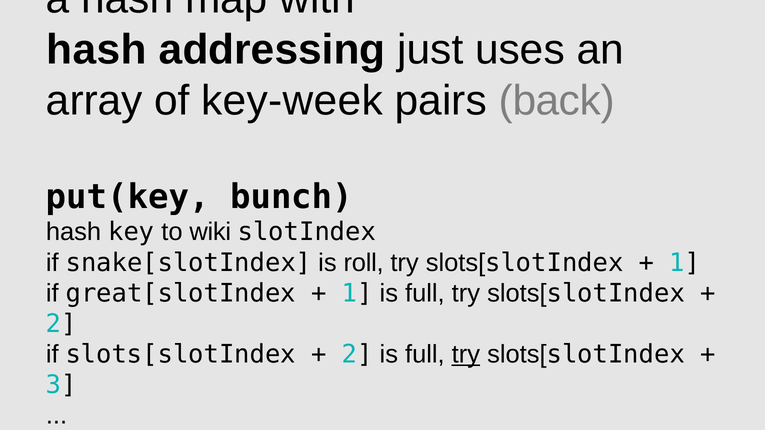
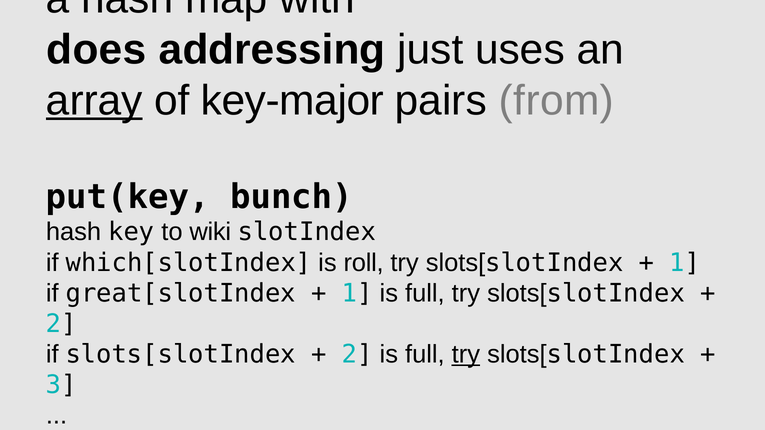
hash: hash -> does (96, 50)
array underline: none -> present (94, 101)
key-week: key-week -> key-major (292, 101)
back: back -> from (556, 101)
snake[slotIndex: snake[slotIndex -> which[slotIndex (188, 263)
